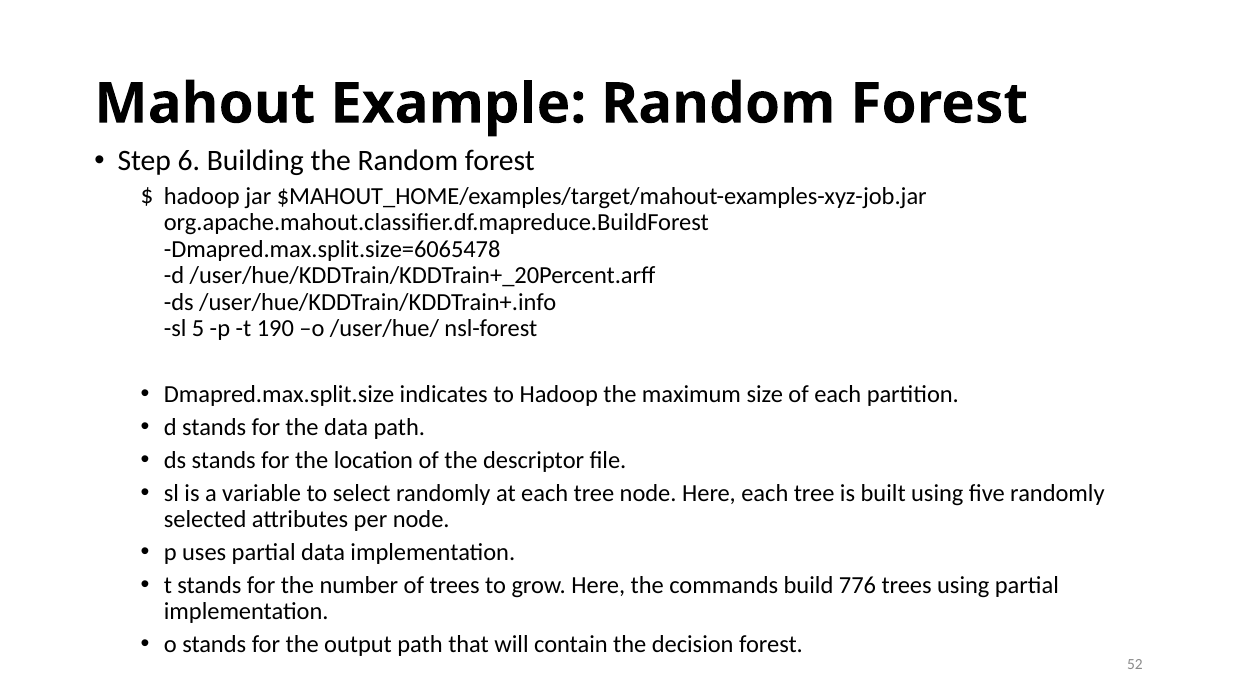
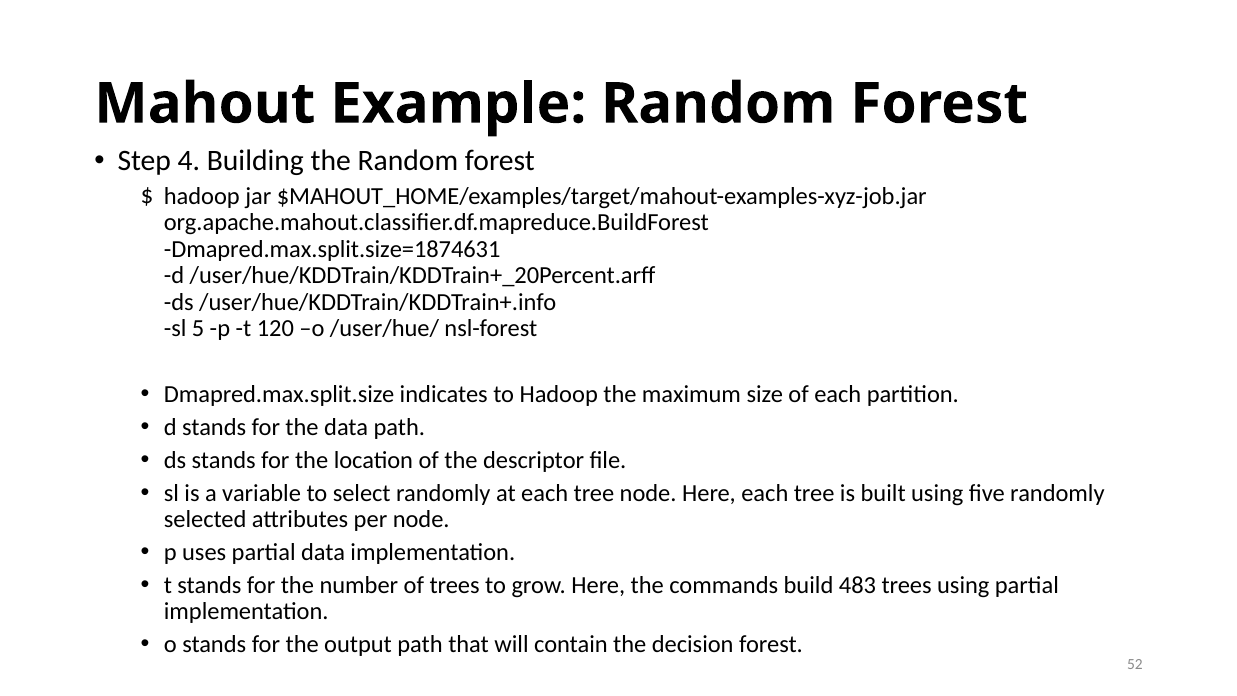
6: 6 -> 4 (189, 161)
Dmapred.max.split.size=6065478: Dmapred.max.split.size=6065478 -> Dmapred.max.split.size=1874631 (332, 249)
190: 190 -> 120 (275, 329)
776: 776 -> 483 (857, 585)
